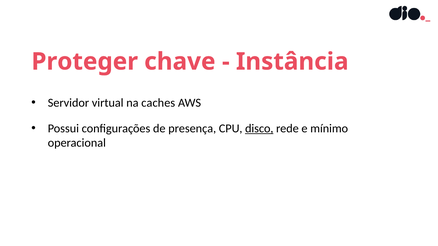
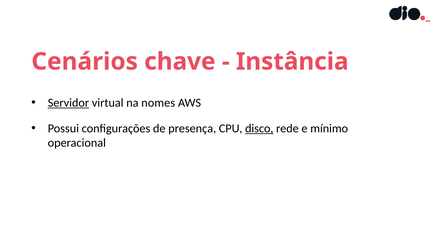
Proteger: Proteger -> Cenários (85, 62)
Servidor underline: none -> present (68, 103)
caches: caches -> nomes (158, 103)
